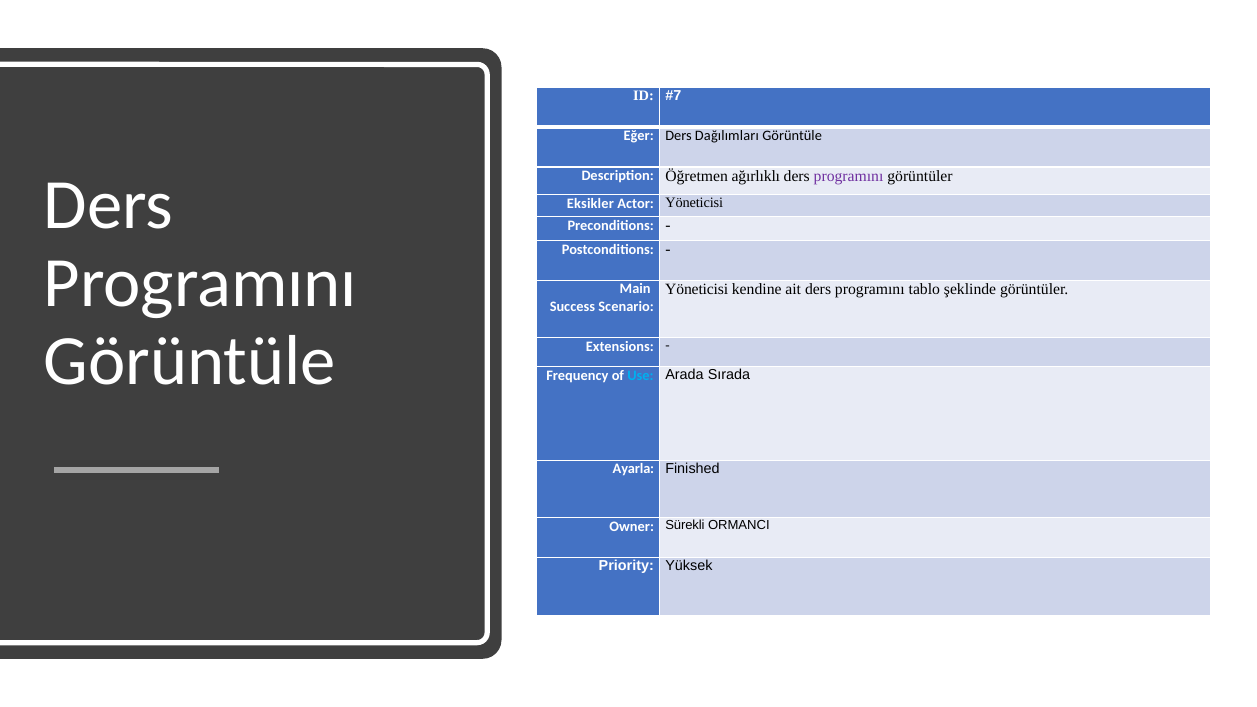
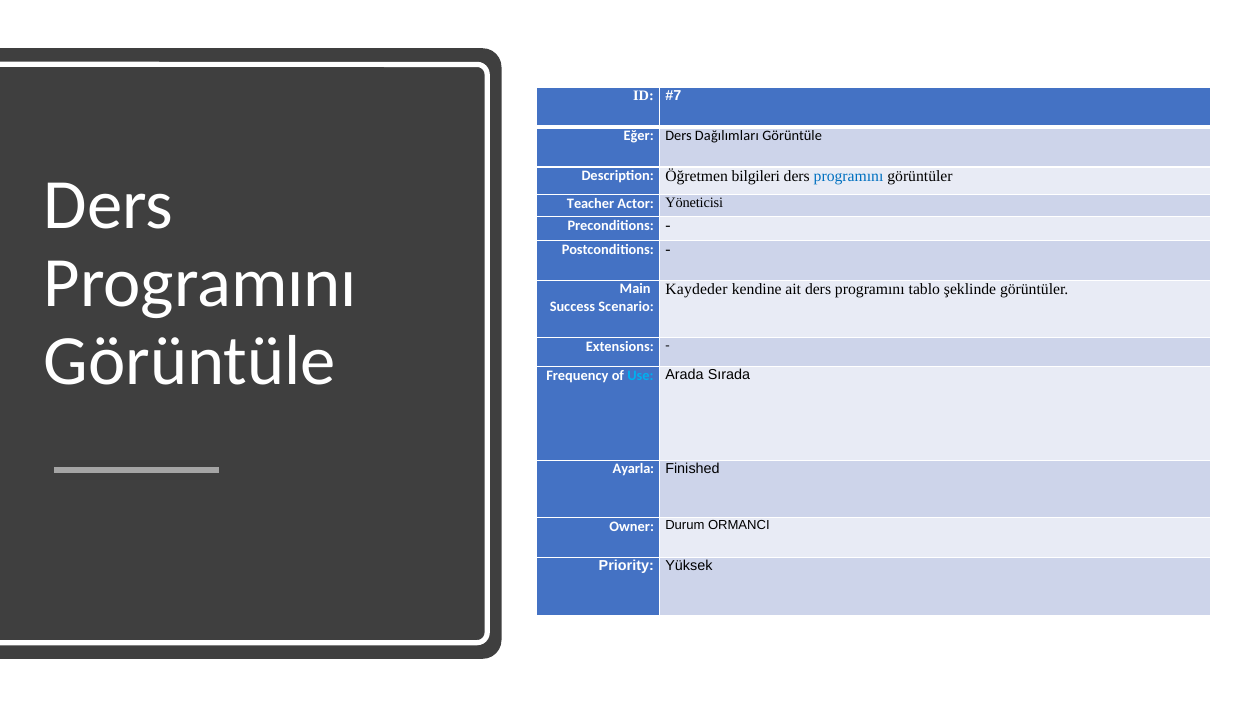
ağırlıklı: ağırlıklı -> bilgileri (756, 176)
programını colour: purple -> blue (849, 176)
Eksikler: Eksikler -> Teacher (591, 203)
Yöneticisi: Yöneticisi -> Kaydeder (697, 289)
Sürekli: Sürekli -> Durum (685, 525)
